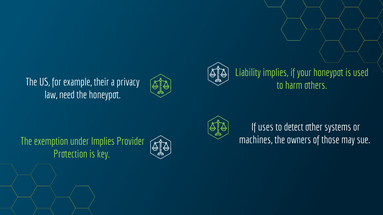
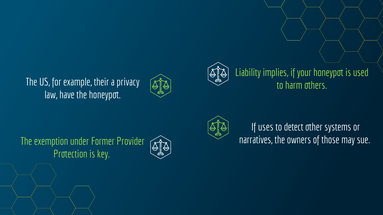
need: need -> have (67, 95)
machines: machines -> narratives (256, 140)
under Implies: Implies -> Former (103, 142)
